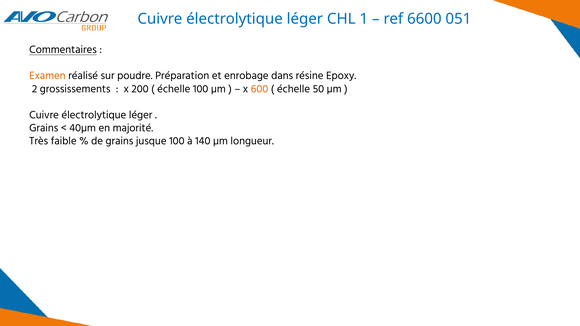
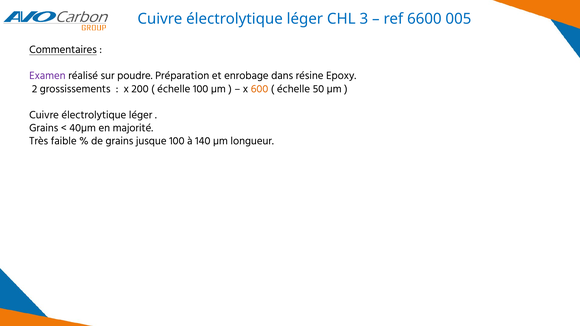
1: 1 -> 3 (364, 19)
051: 051 -> 005 (458, 19)
Examen colour: orange -> purple (47, 76)
